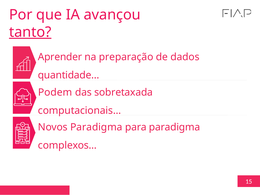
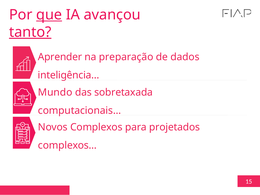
que underline: none -> present (49, 15)
quantidade…: quantidade… -> inteligência… (69, 75)
Podem: Podem -> Mundo (55, 92)
Novos Paradigma: Paradigma -> Complexos (96, 127)
para paradigma: paradigma -> projetados (175, 127)
